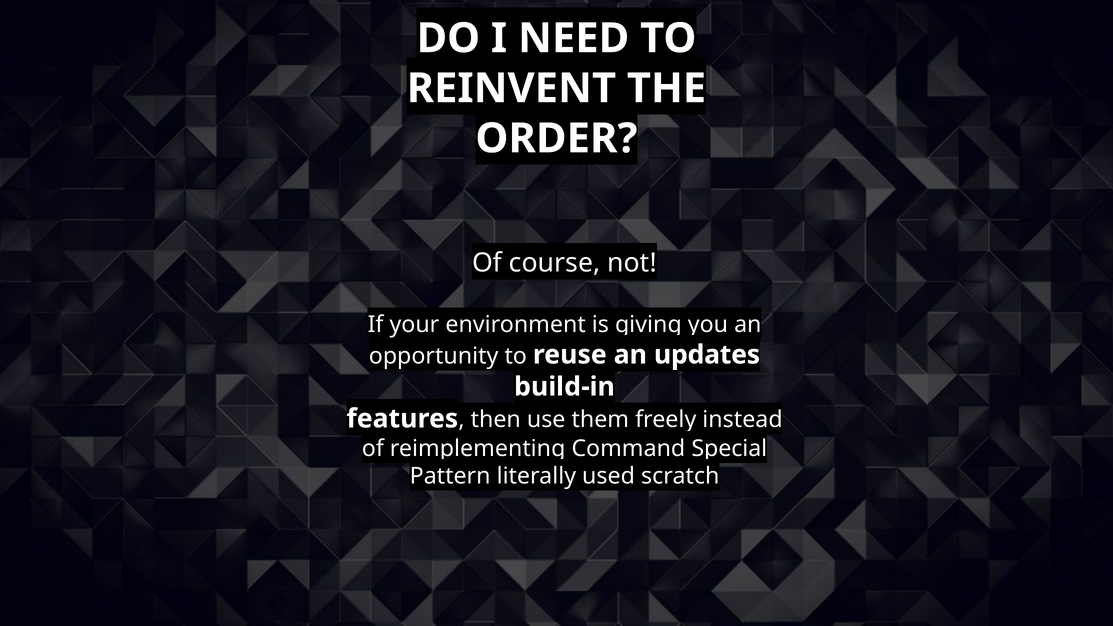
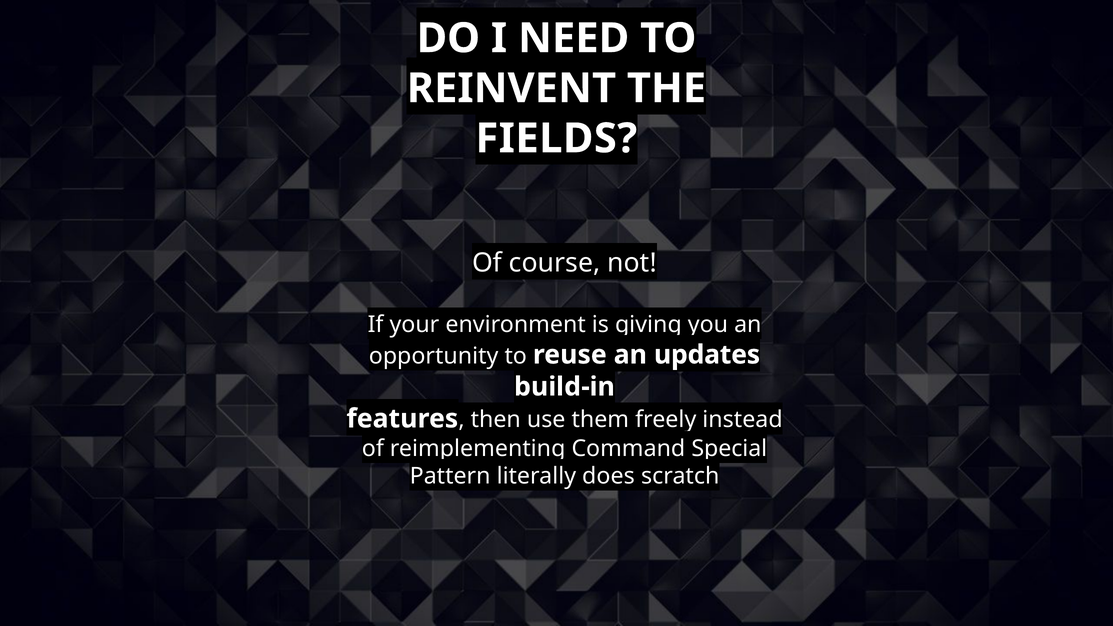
ORDER: ORDER -> FIELDS (556, 139)
used: used -> does (608, 476)
